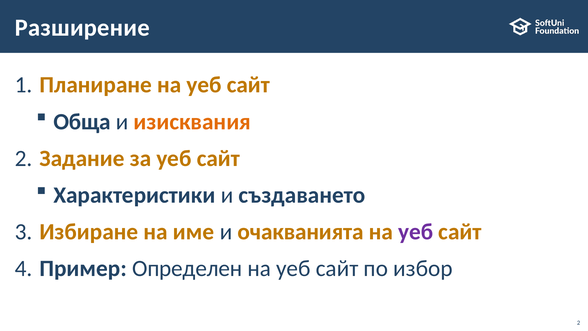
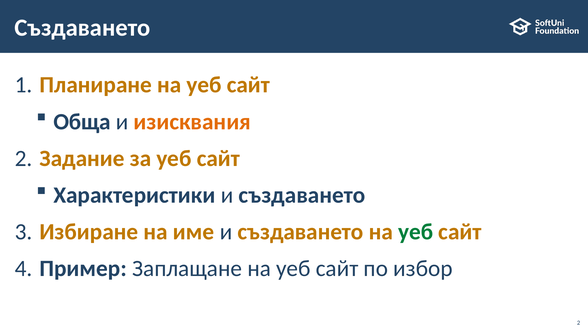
Разширение: Разширение -> Създаването (82, 28)
име и очакванията: очакванията -> създаването (301, 232)
уеб colour: purple -> green (416, 232)
Определен: Определен -> Заплащане (187, 268)
